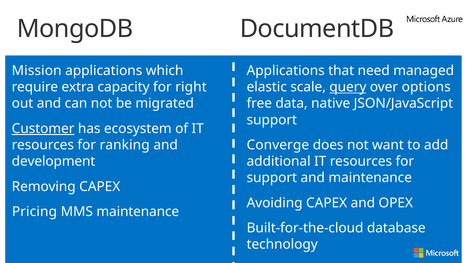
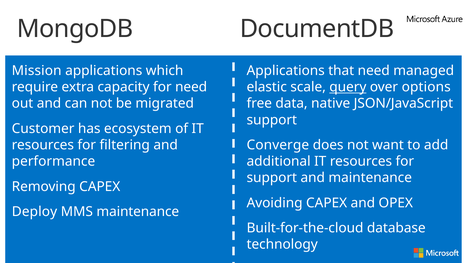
for right: right -> need (191, 87)
Customer underline: present -> none (43, 128)
ranking: ranking -> filtering (125, 145)
development: development -> performance (53, 161)
Pricing: Pricing -> Deploy (34, 211)
